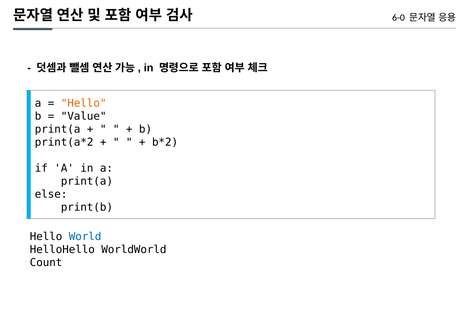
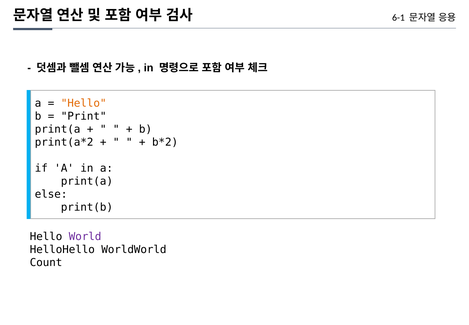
6-0: 6-0 -> 6-1 (398, 18)
Value: Value -> Print (84, 116)
World colour: blue -> purple (85, 236)
